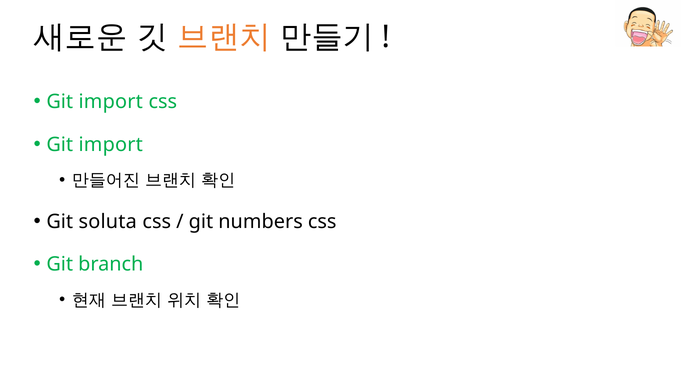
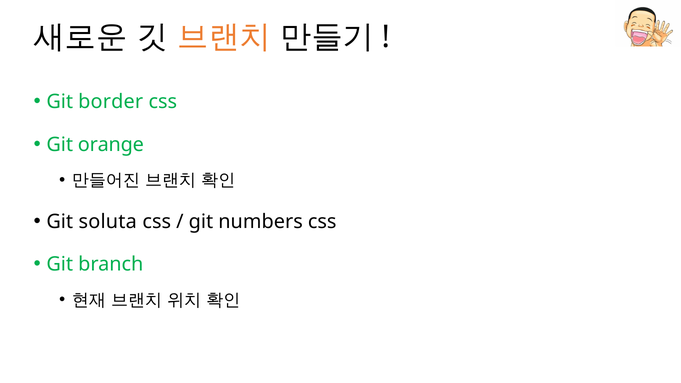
import: import -> border (111, 102)
import: import -> orange (111, 145)
